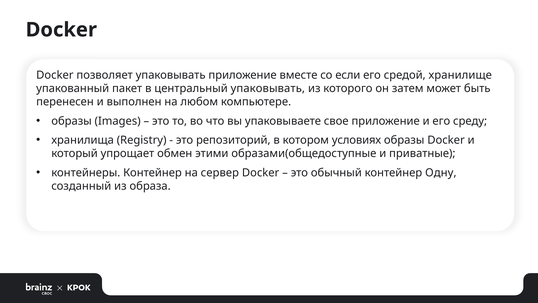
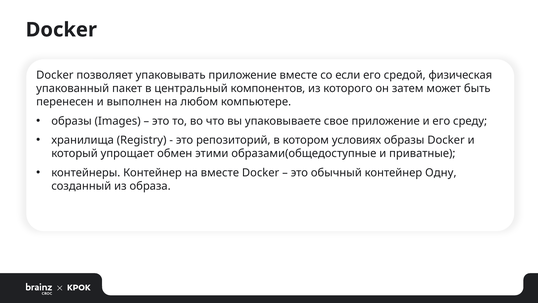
хранилище: хранилище -> физическая (460, 75)
центральный упаковывать: упаковывать -> компонентов (268, 88)
на сервер: сервер -> вместе (220, 172)
